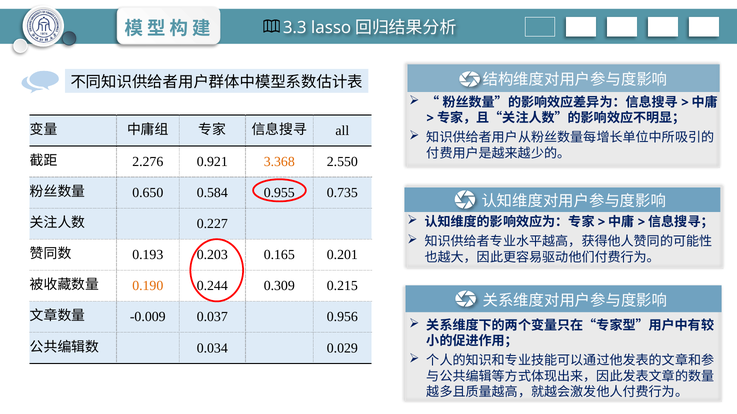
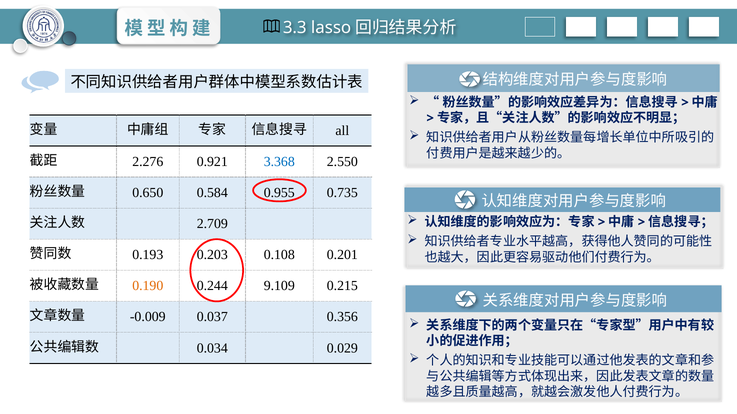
3.368 colour: orange -> blue (279, 162)
0.227: 0.227 -> 2.709 (212, 224)
0.165: 0.165 -> 0.108 (279, 255)
0.309: 0.309 -> 9.109 (279, 286)
0.956: 0.956 -> 0.356 (342, 317)
